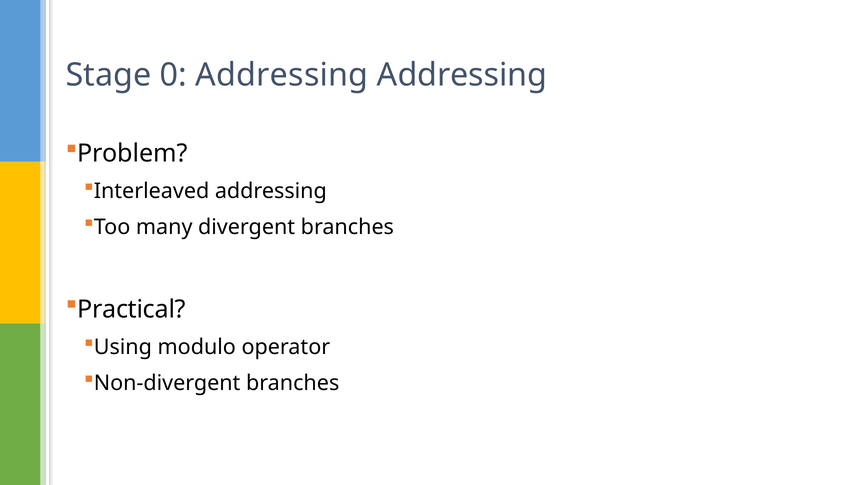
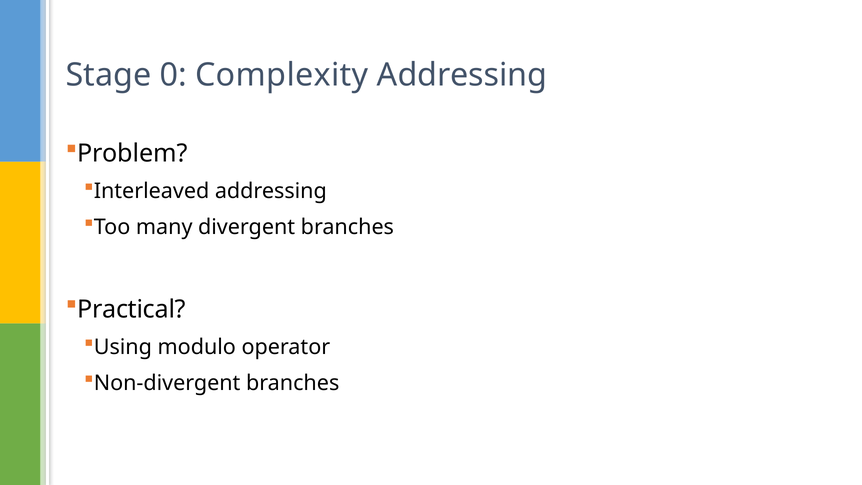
0 Addressing: Addressing -> Complexity (282, 75)
